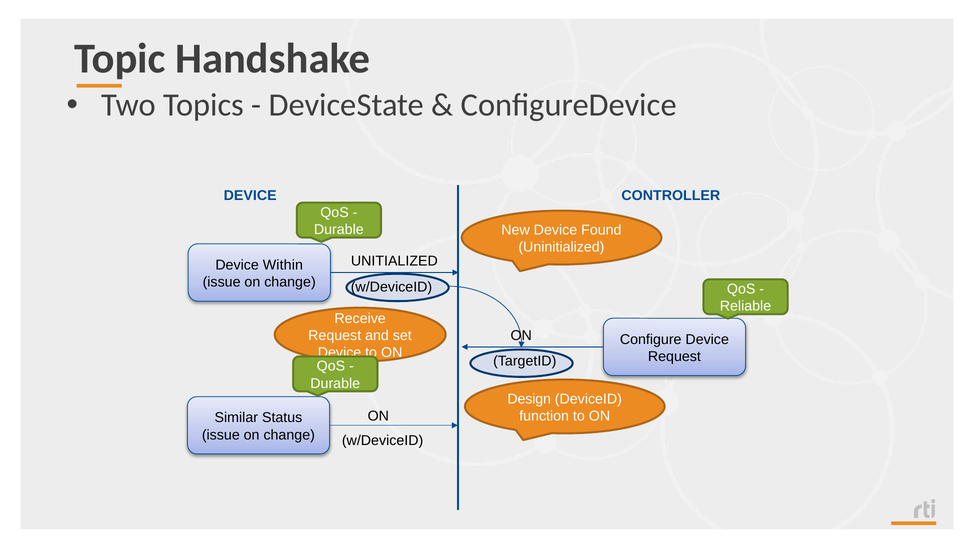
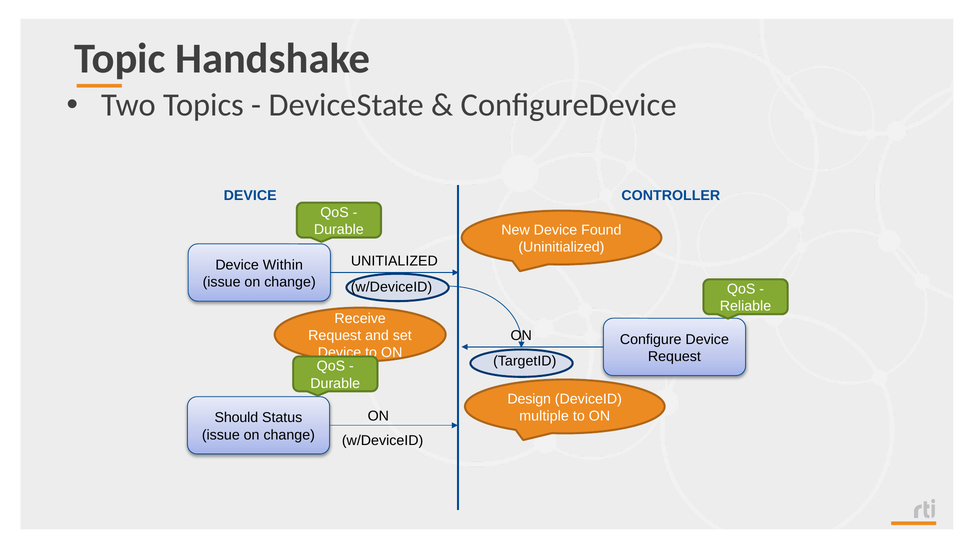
function: function -> multiple (544, 416)
Similar: Similar -> Should (236, 418)
